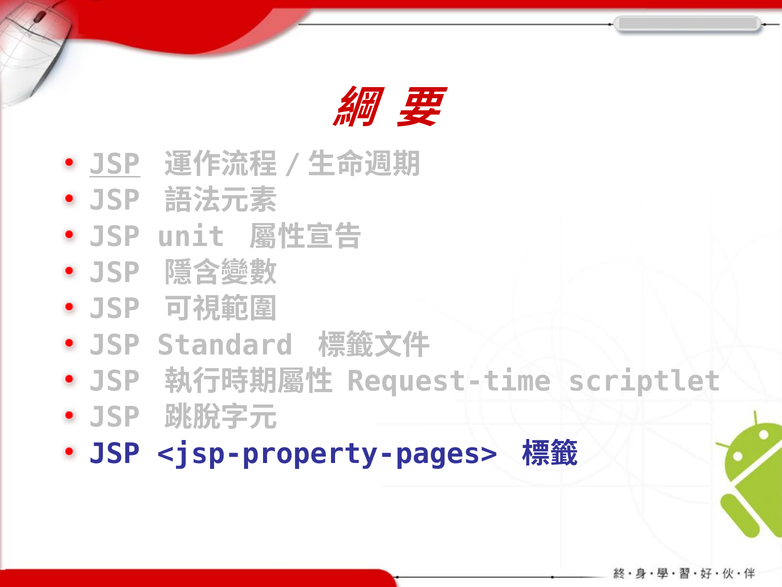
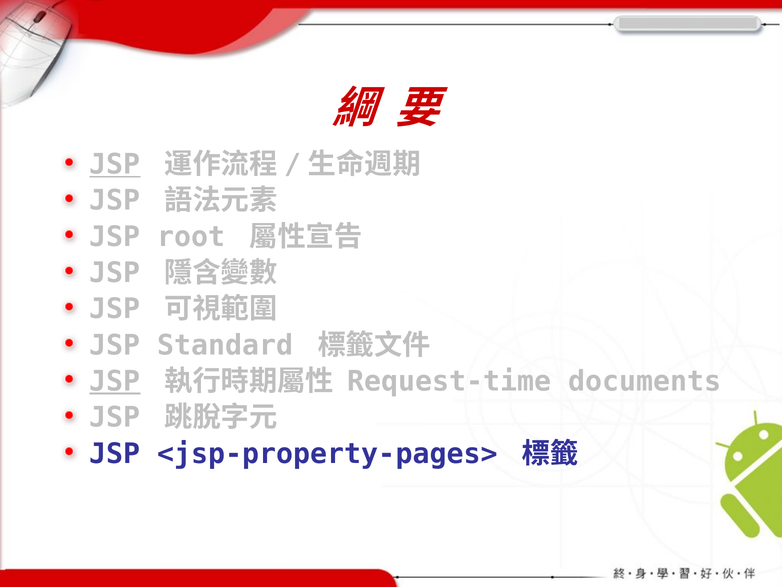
unit: unit -> root (191, 237)
JSP underline: none -> present (115, 381)
scriptlet: scriptlet -> documents (645, 381)
